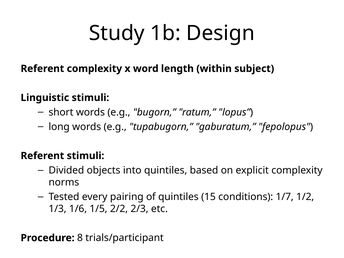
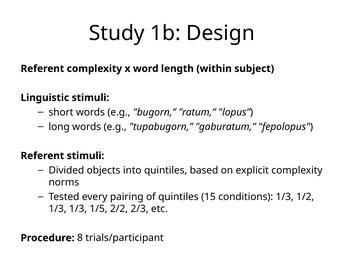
conditions 1/7: 1/7 -> 1/3 (285, 197)
1/3 1/6: 1/6 -> 1/3 (78, 209)
